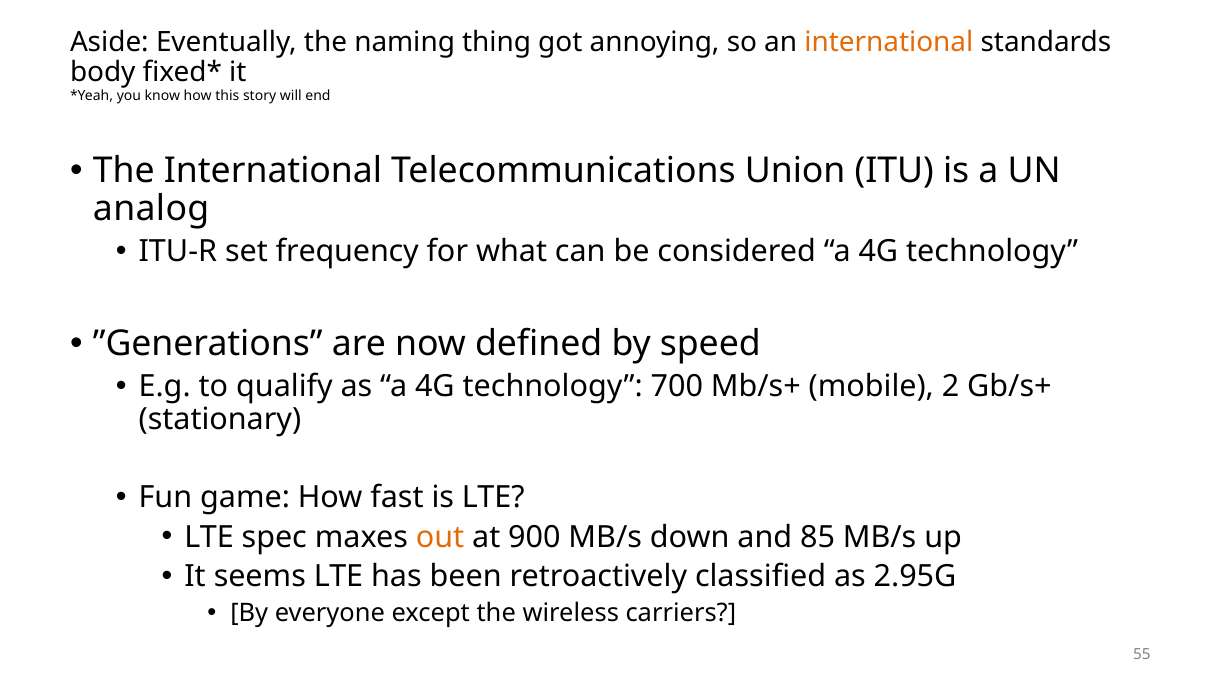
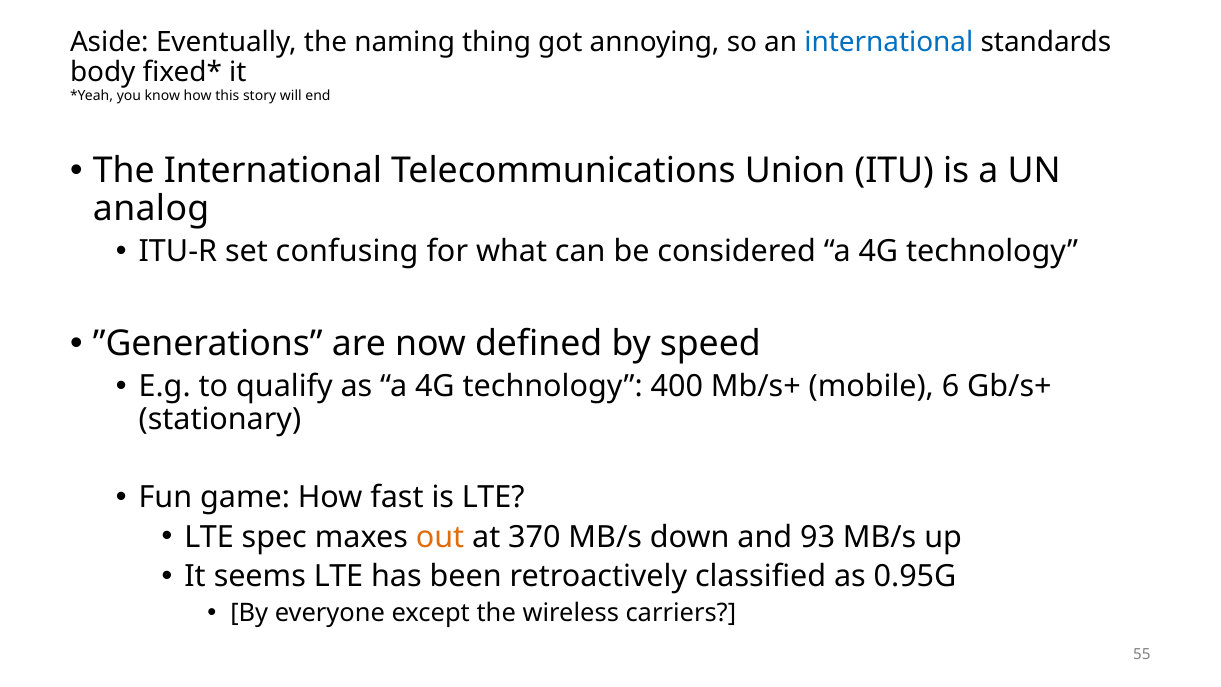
international colour: orange -> blue (889, 42)
frequency: frequency -> confusing (347, 251)
700: 700 -> 400 (677, 386)
2: 2 -> 6 (951, 386)
900: 900 -> 370 (534, 537)
85: 85 -> 93 (818, 537)
2.95G: 2.95G -> 0.95G (915, 576)
